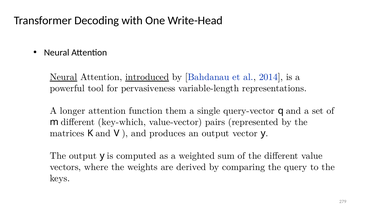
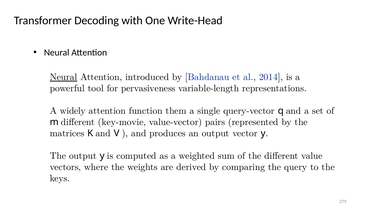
introduced underline: present -> none (147, 77)
longer: longer -> widely (73, 111)
key-which: key-which -> key-movie (122, 122)
